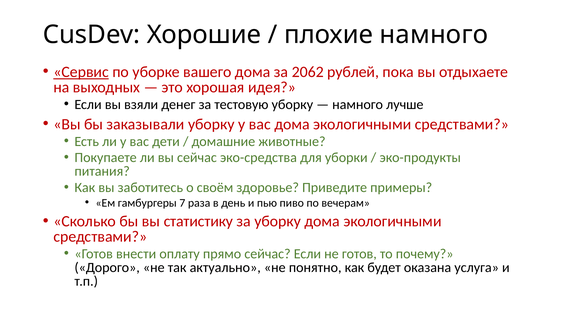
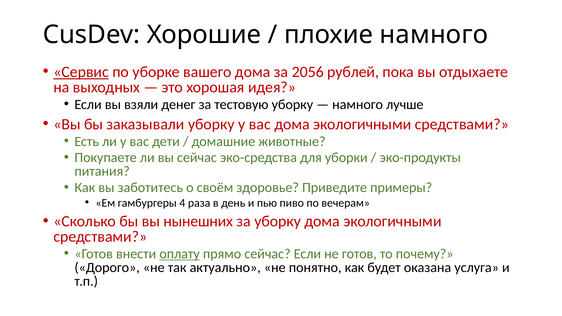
2062: 2062 -> 2056 (308, 72)
7: 7 -> 4 (182, 203)
статистику: статистику -> нынешних (198, 221)
оплату underline: none -> present (180, 254)
